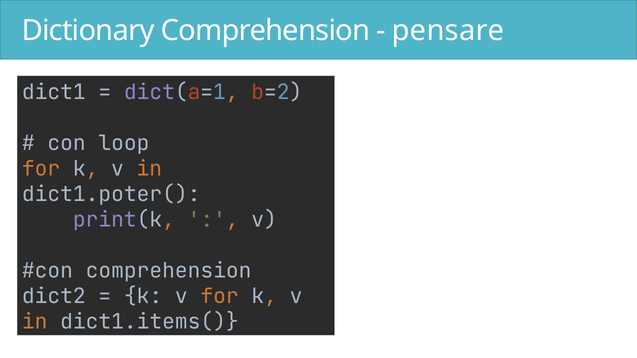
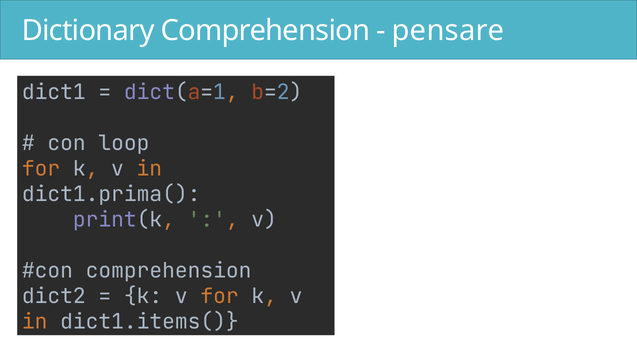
dict1.poter(: dict1.poter( -> dict1.prima( (111, 194)
